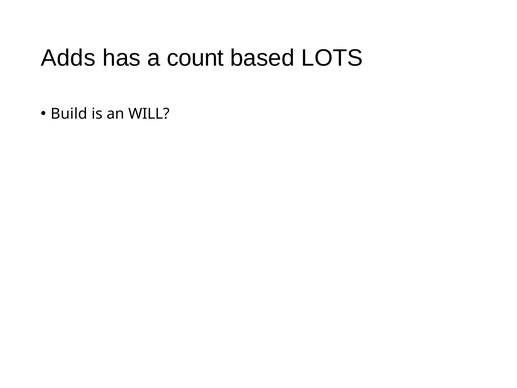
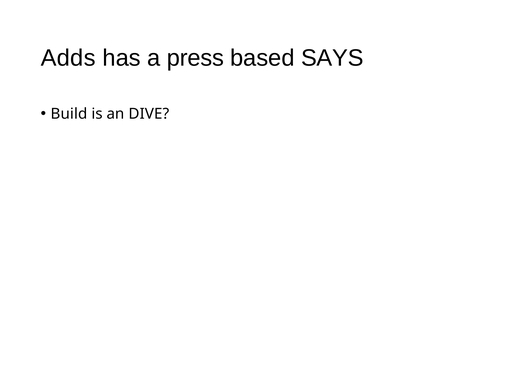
count: count -> press (195, 58)
LOTS: LOTS -> SAYS (332, 58)
WILL: WILL -> DIVE (149, 114)
